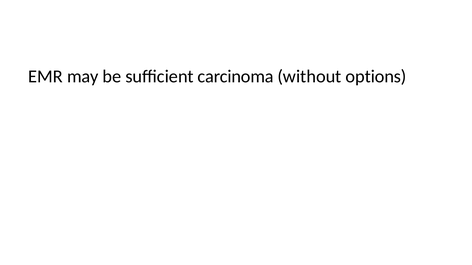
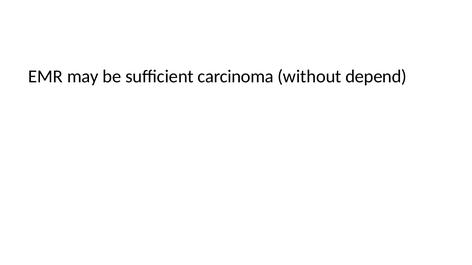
options: options -> depend (376, 77)
